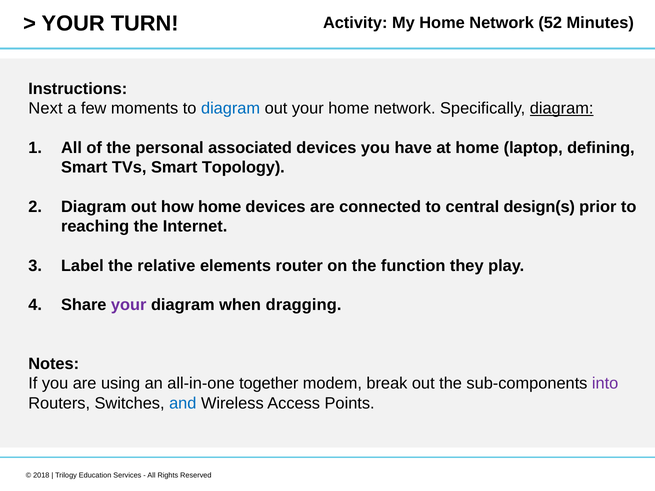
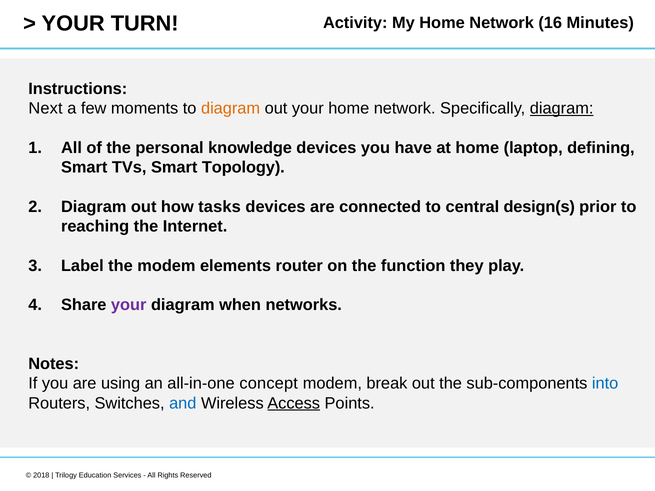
52: 52 -> 16 (550, 23)
diagram colour: blue -> orange (231, 109)
associated: associated -> knowledge (250, 148)
how home: home -> tasks (220, 207)
the relative: relative -> modem (166, 266)
dragging: dragging -> networks (304, 305)
together: together -> concept (269, 384)
into colour: purple -> blue (605, 384)
Access underline: none -> present (294, 403)
